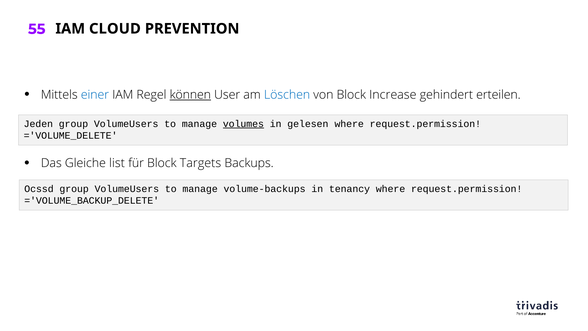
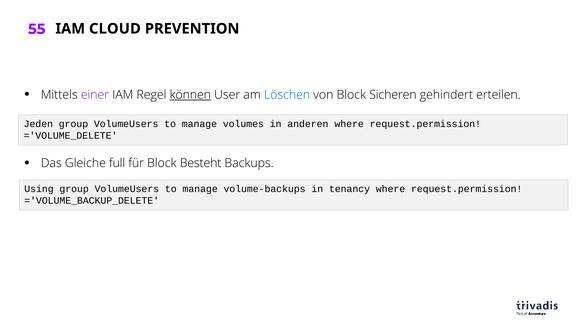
einer colour: blue -> purple (95, 95)
Increase: Increase -> Sicheren (393, 95)
volumes underline: present -> none (243, 124)
gelesen: gelesen -> anderen (308, 124)
list: list -> full (117, 163)
Targets: Targets -> Besteht (201, 163)
Ocssd: Ocssd -> Using (39, 189)
